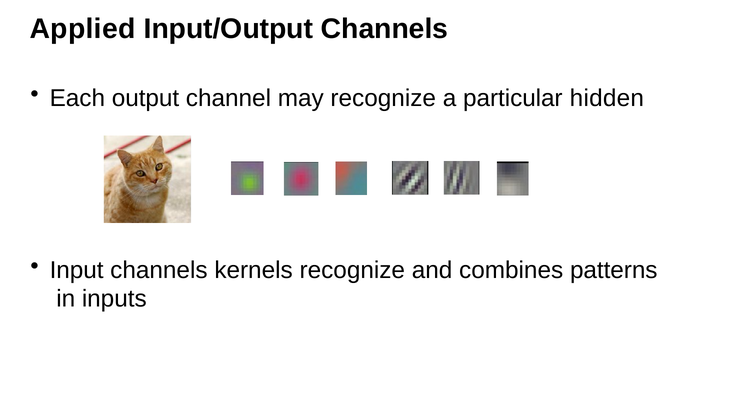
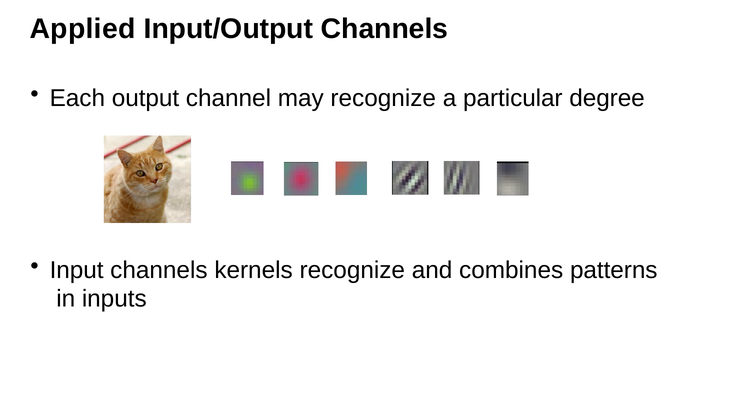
hidden: hidden -> degree (607, 98)
